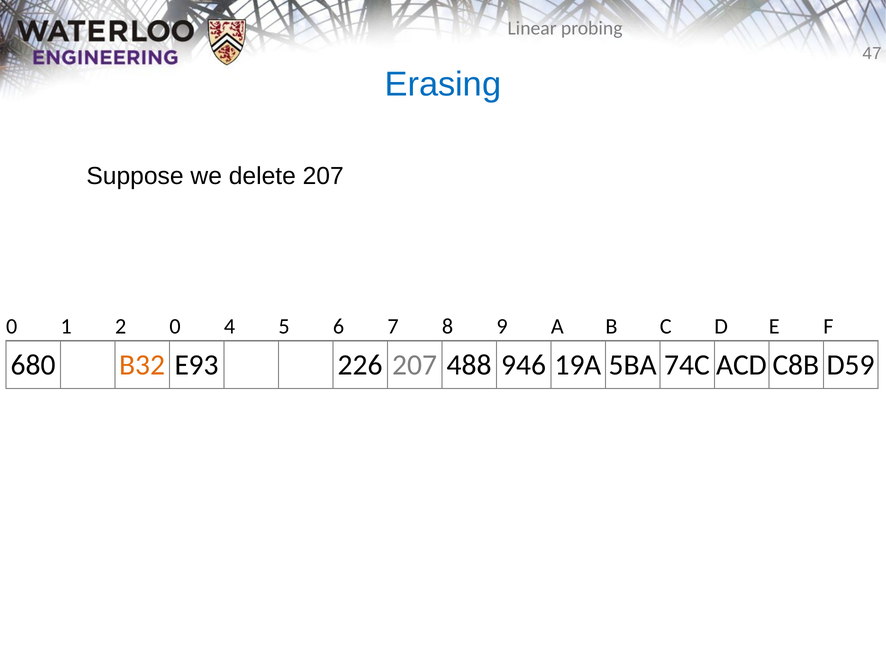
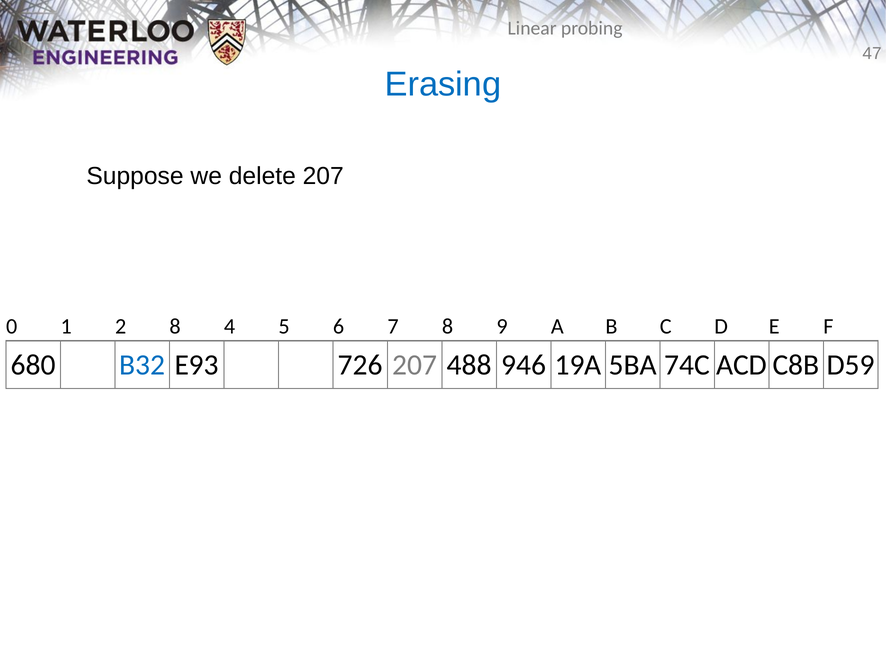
2 0: 0 -> 8 (175, 326)
B32 colour: orange -> blue (142, 365)
226: 226 -> 726 (360, 365)
